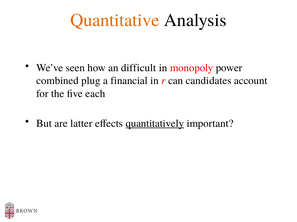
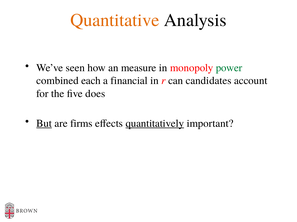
difficult: difficult -> measure (139, 68)
power colour: black -> green (229, 68)
plug: plug -> each (91, 81)
each: each -> does (95, 94)
But underline: none -> present (44, 124)
latter: latter -> firms (81, 124)
